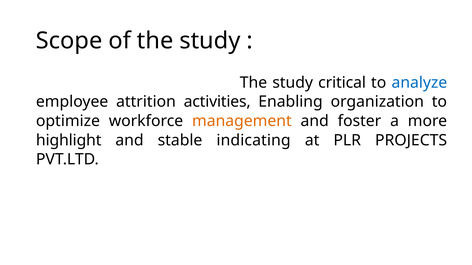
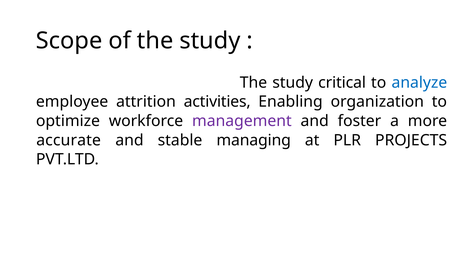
management colour: orange -> purple (242, 121)
highlight: highlight -> accurate (69, 141)
indicating: indicating -> managing (254, 141)
